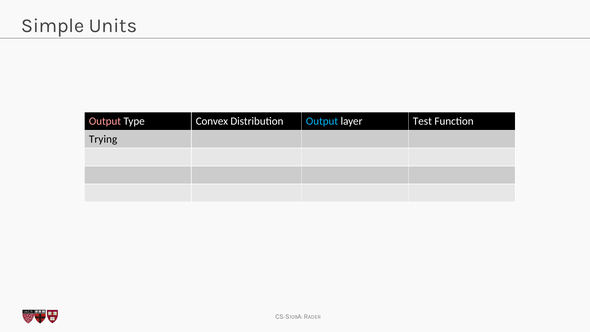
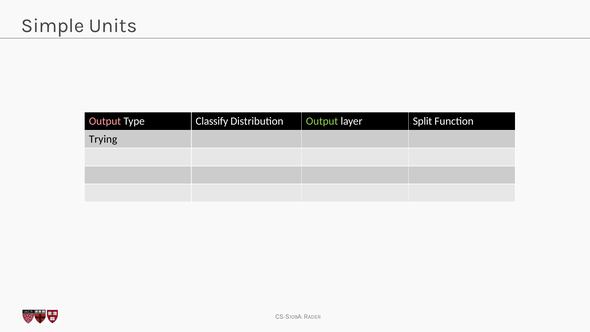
Convex: Convex -> Classify (212, 121)
Output colour: light blue -> light green (322, 121)
Test: Test -> Split (422, 121)
